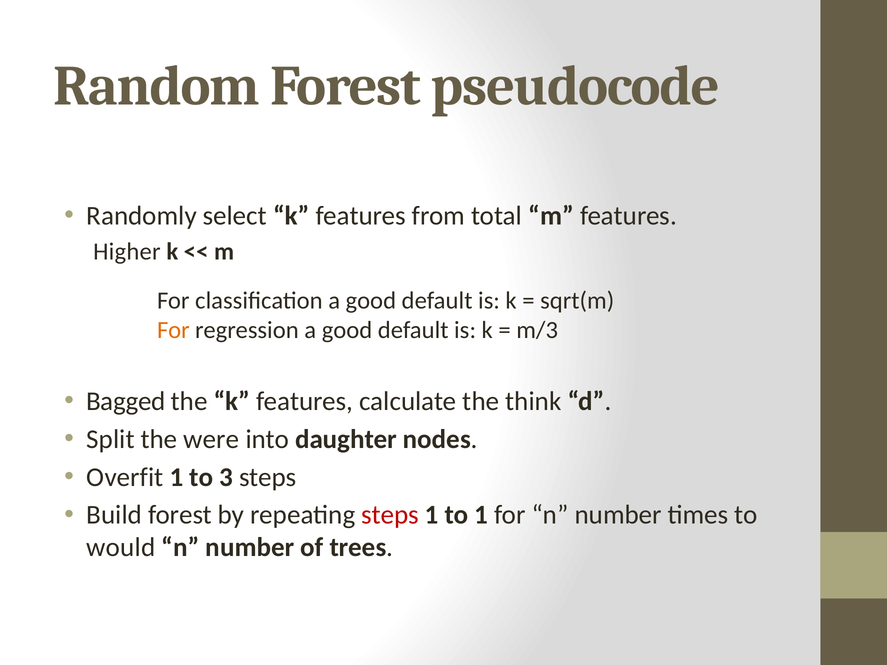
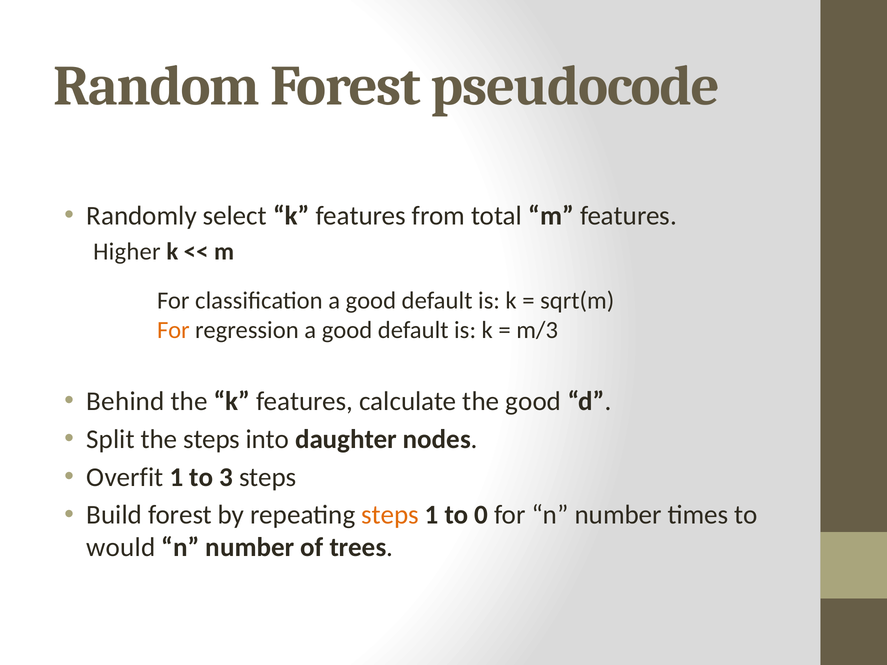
Bagged: Bagged -> Behind (126, 402)
the think: think -> good (533, 402)
the were: were -> steps (212, 439)
steps colour: red -> orange (390, 515)
to 1: 1 -> 0 (481, 515)
